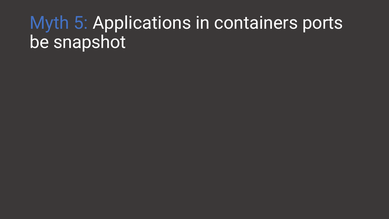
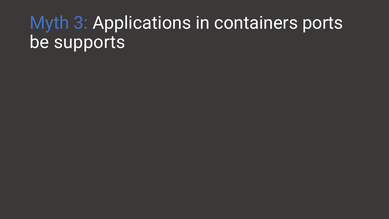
5: 5 -> 3 (81, 23)
snapshot: snapshot -> supports (90, 42)
